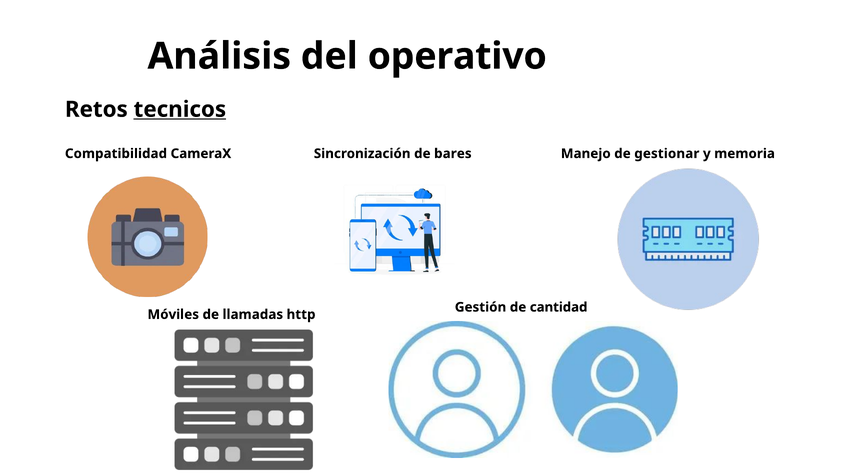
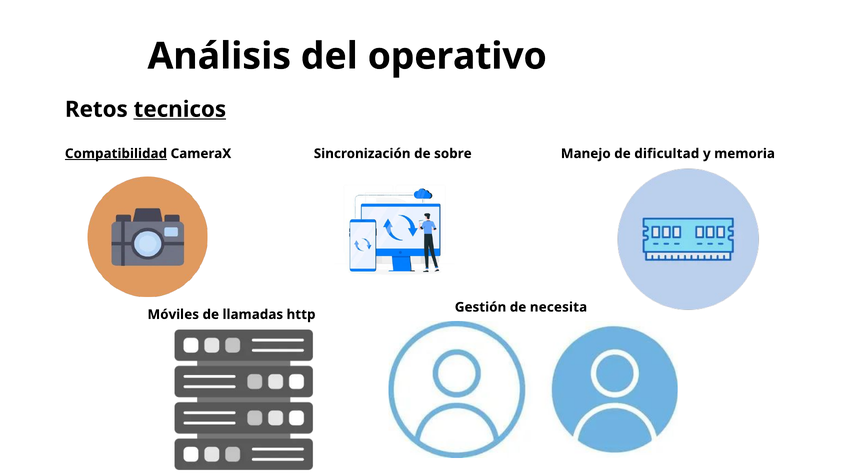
Compatibilidad underline: none -> present (116, 153)
bares: bares -> sobre (453, 153)
gestionar: gestionar -> dificultad (667, 153)
cantidad: cantidad -> necesita (558, 307)
